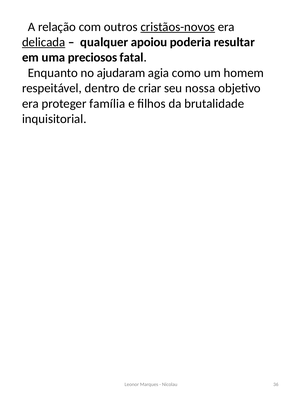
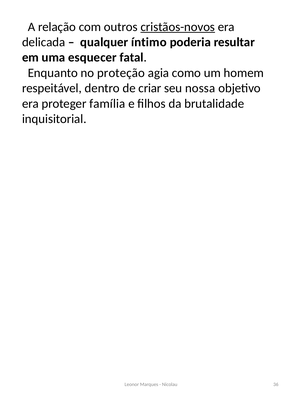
delicada underline: present -> none (44, 42)
apoiou: apoiou -> íntimo (149, 42)
preciosos: preciosos -> esquecer (92, 57)
ajudaram: ajudaram -> proteção (121, 73)
